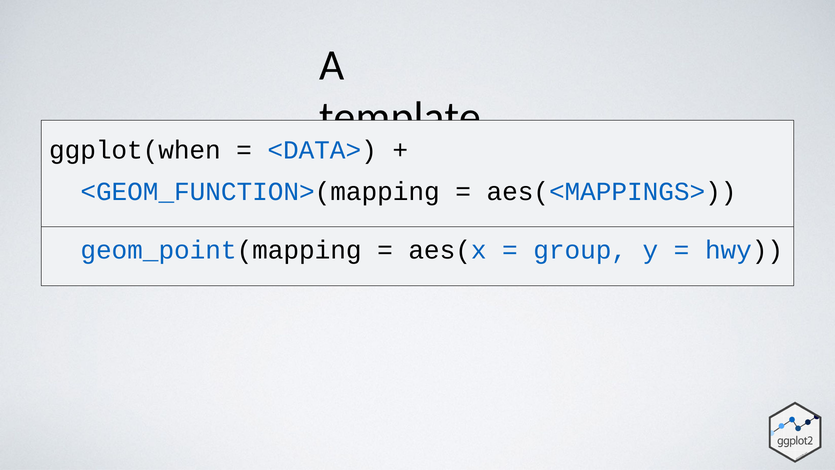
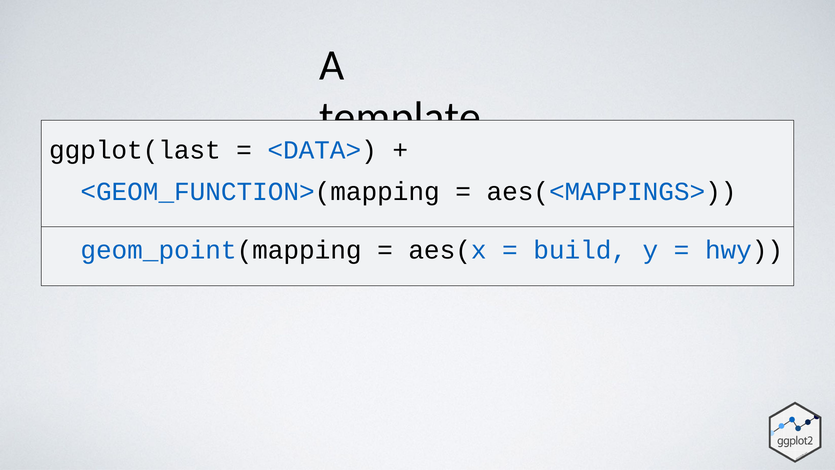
ggplot(when: ggplot(when -> ggplot(last (135, 150)
group: group -> build (580, 250)
